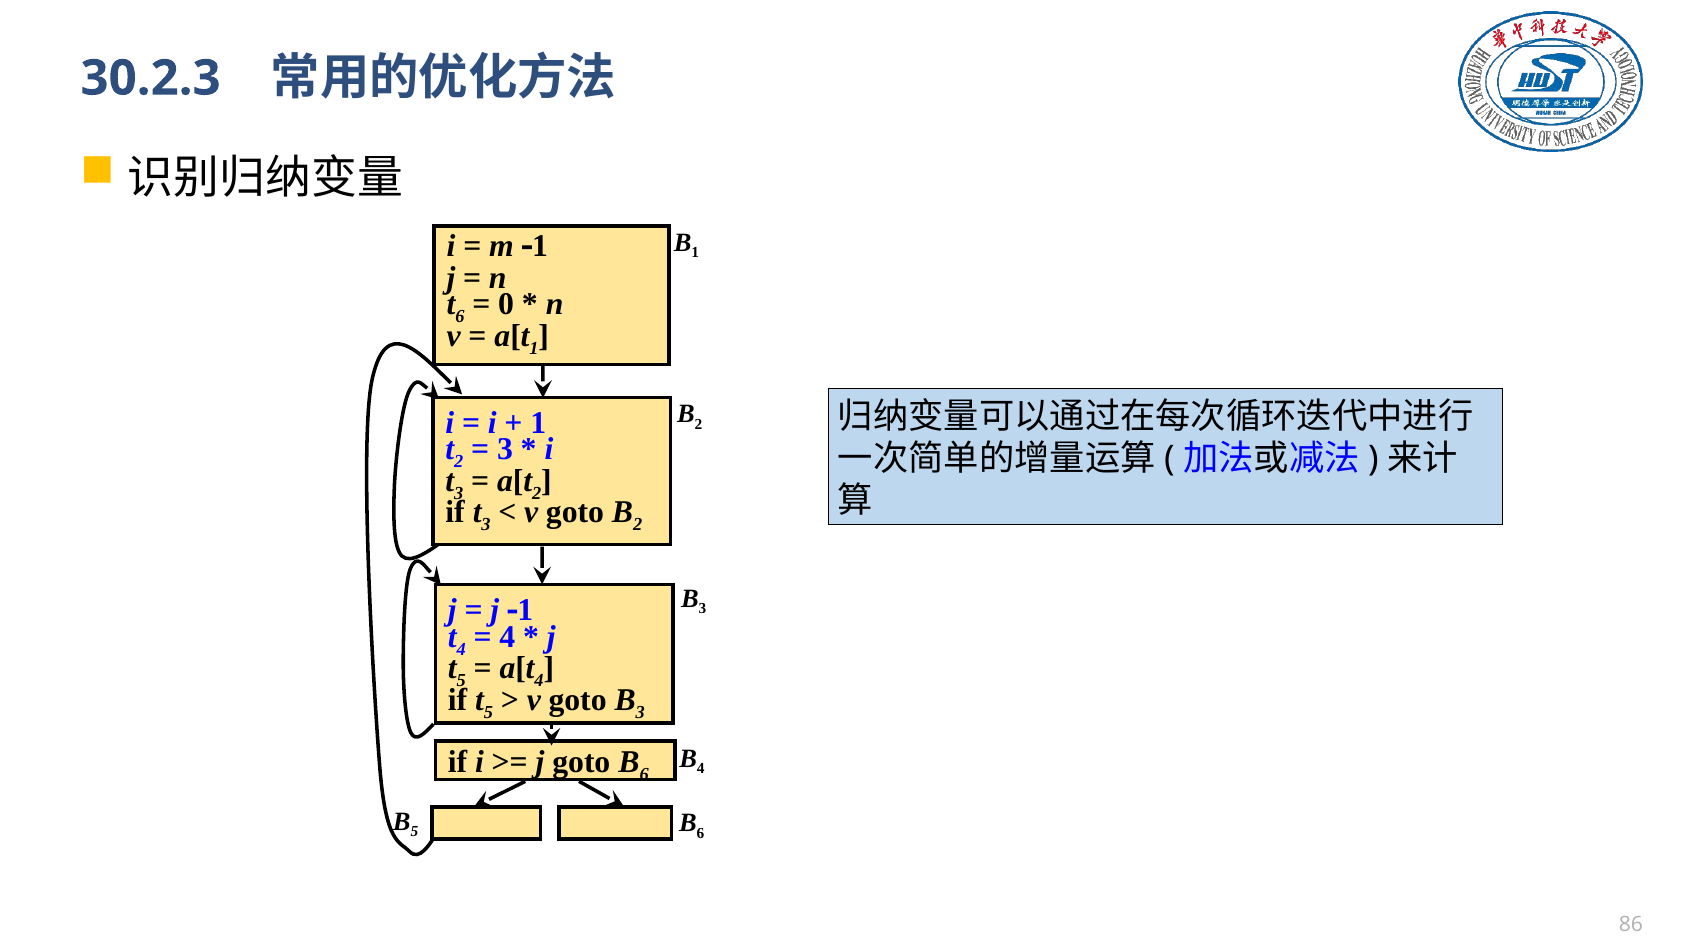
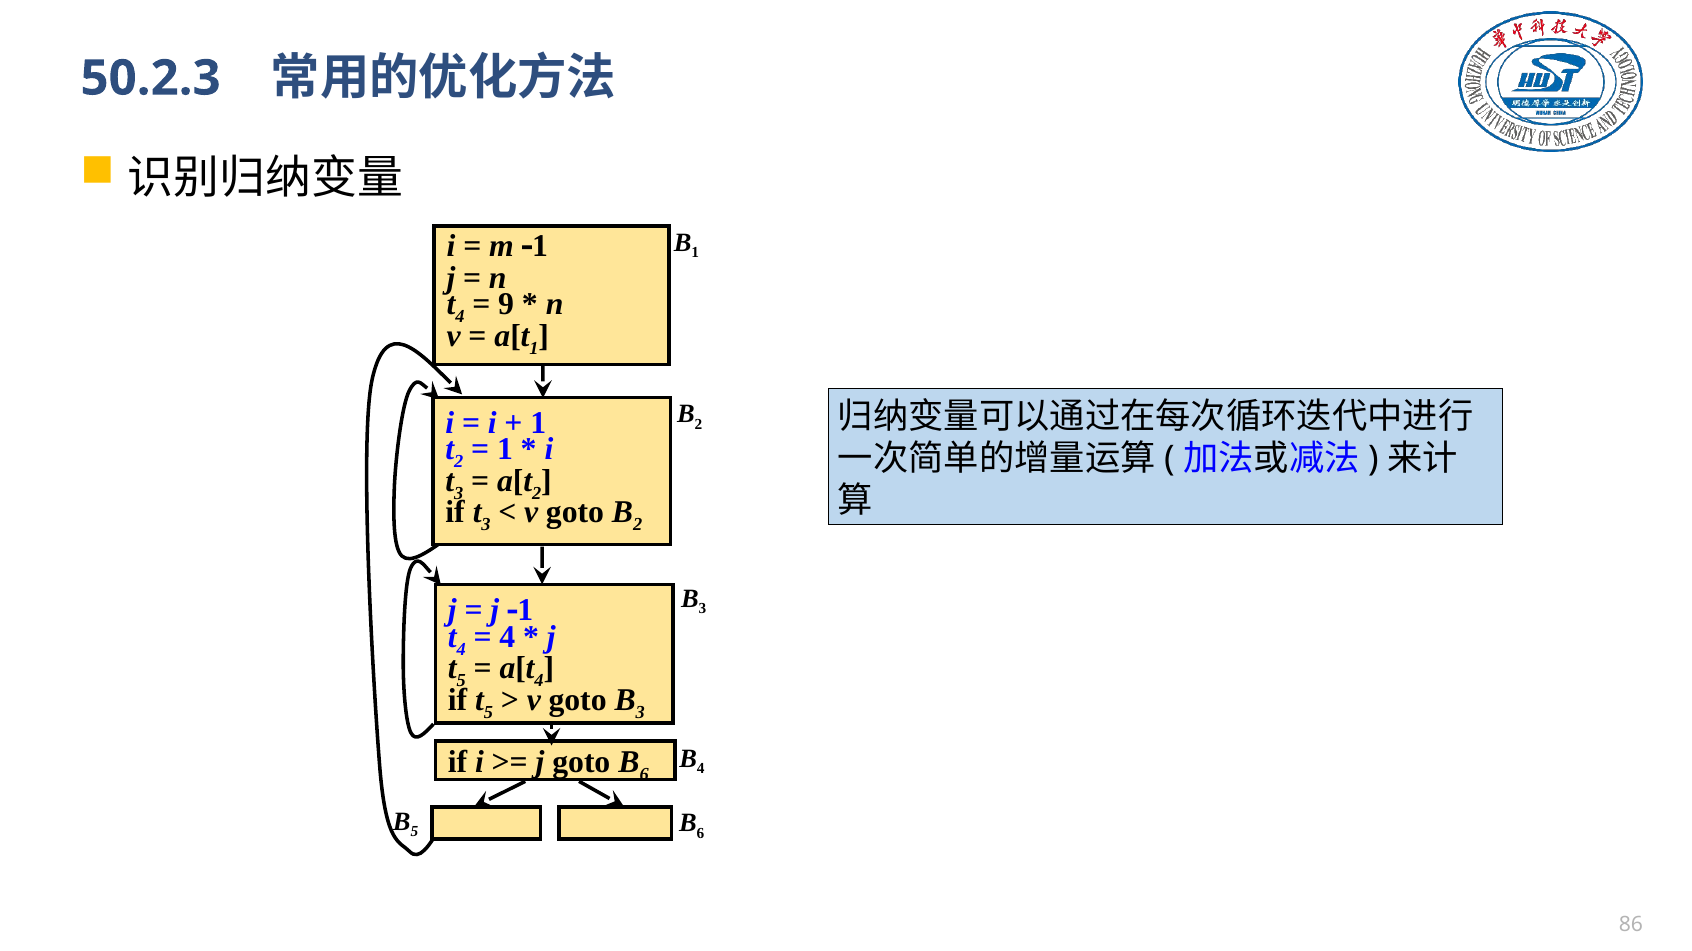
30.2.3: 30.2.3 -> 50.2.3 (151, 78)
6: 6 -> 4 (460, 317)
0: 0 -> 9 (506, 304)
3: 3 -> 1 (505, 449)
